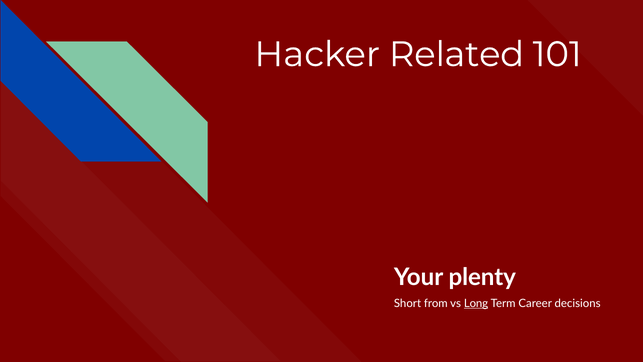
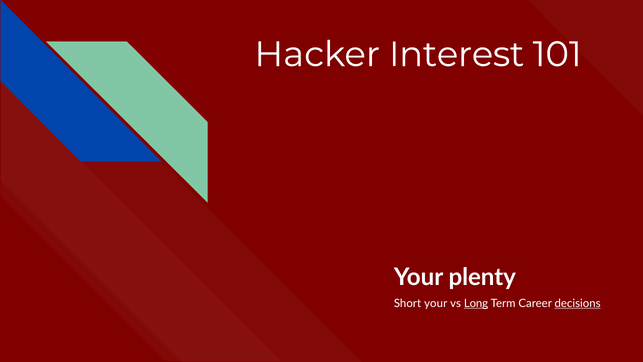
Related: Related -> Interest (457, 54)
Short from: from -> your (436, 303)
decisions underline: none -> present (578, 303)
